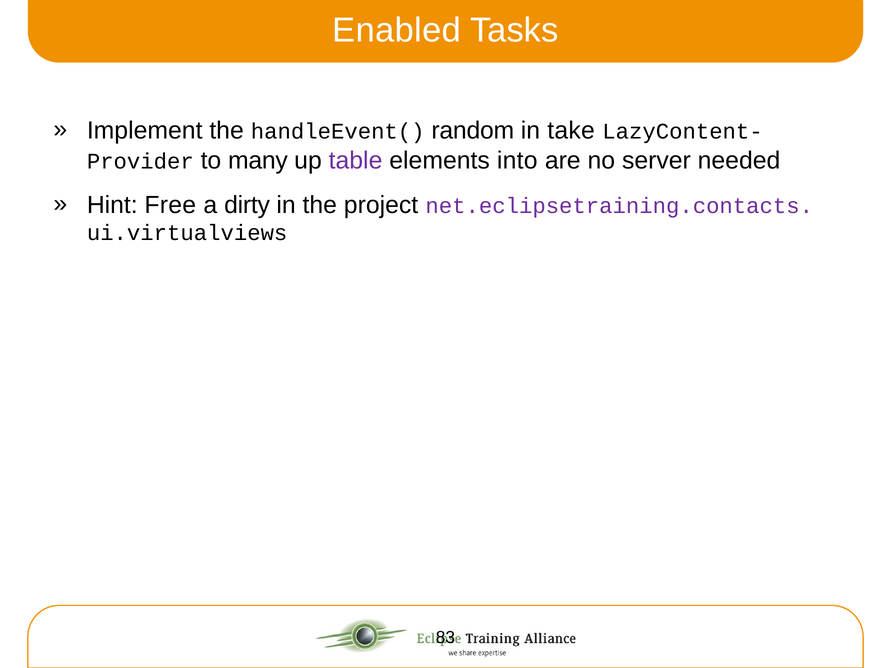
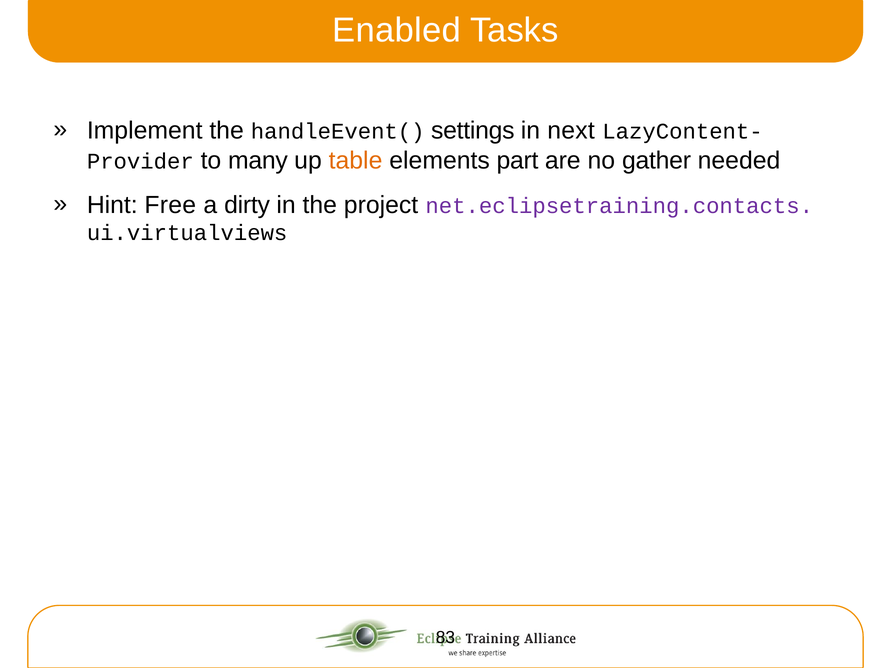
random: random -> settings (473, 131)
take: take -> next (571, 131)
table colour: purple -> orange (356, 160)
into: into -> part (517, 160)
server: server -> gather (657, 160)
